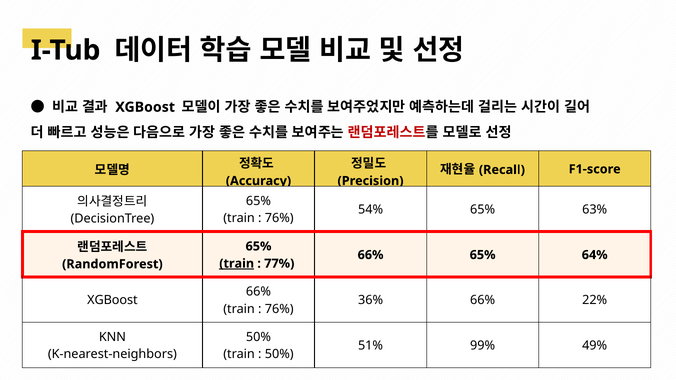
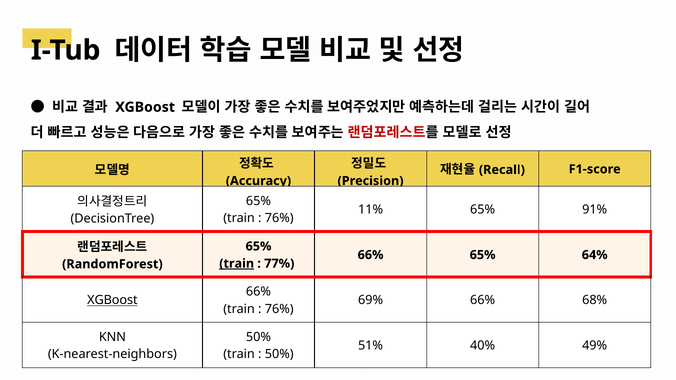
54%: 54% -> 11% (371, 210)
63%: 63% -> 91% (595, 210)
XGBoost underline: none -> present (112, 300)
36%: 36% -> 69% (371, 300)
22%: 22% -> 68% (595, 300)
99%: 99% -> 40% (483, 346)
